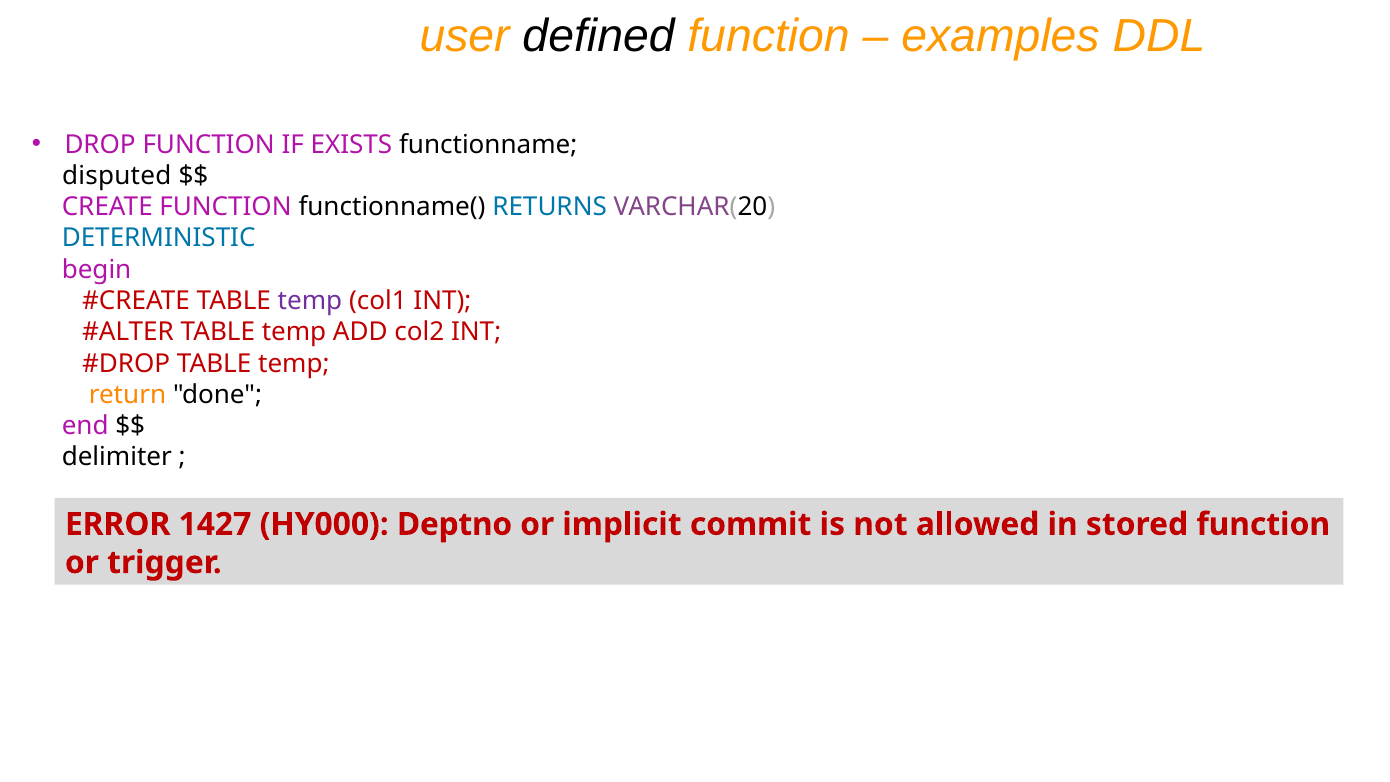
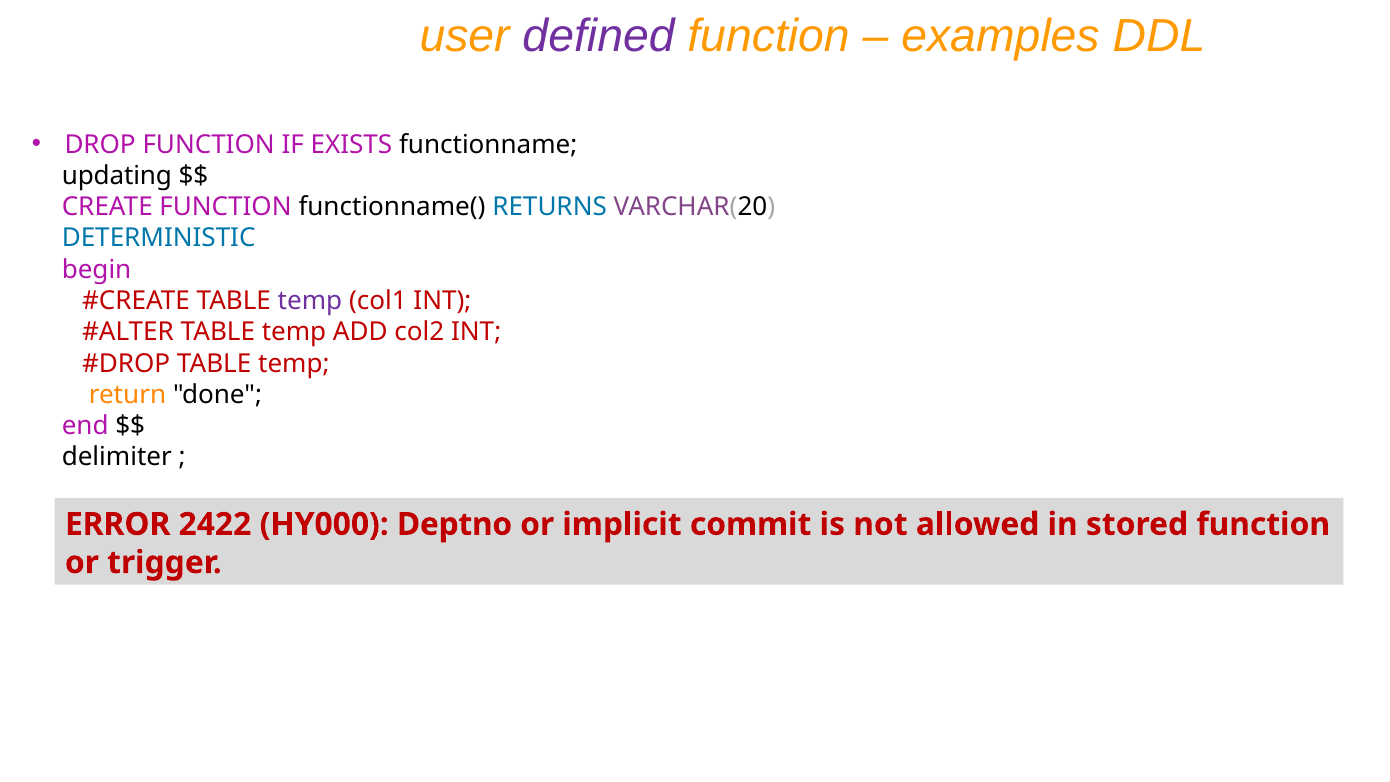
defined colour: black -> purple (599, 36)
disputed: disputed -> updating (117, 176)
1427: 1427 -> 2422 (215, 524)
